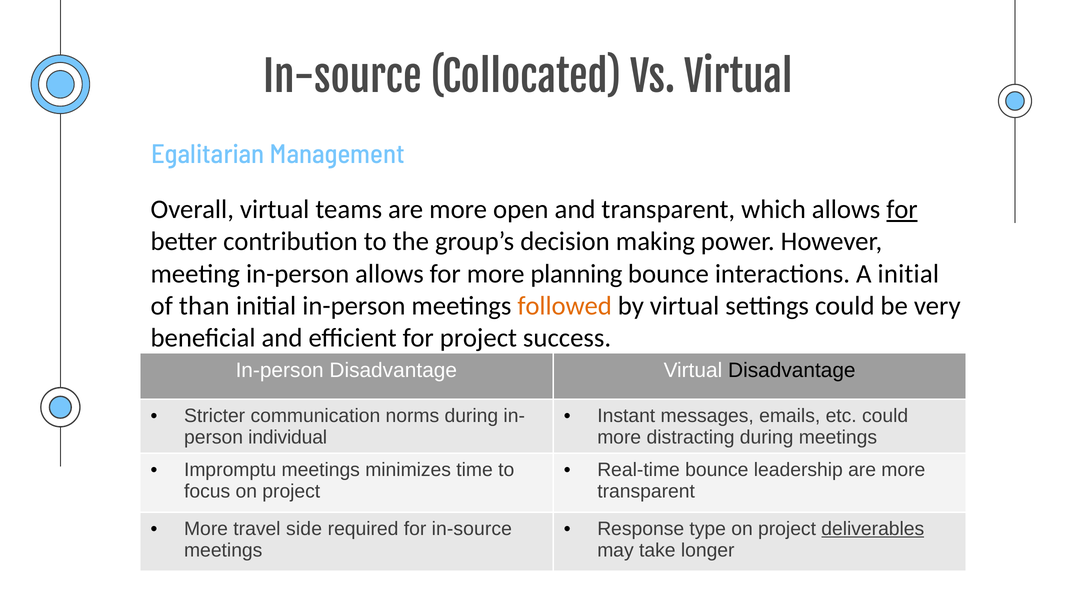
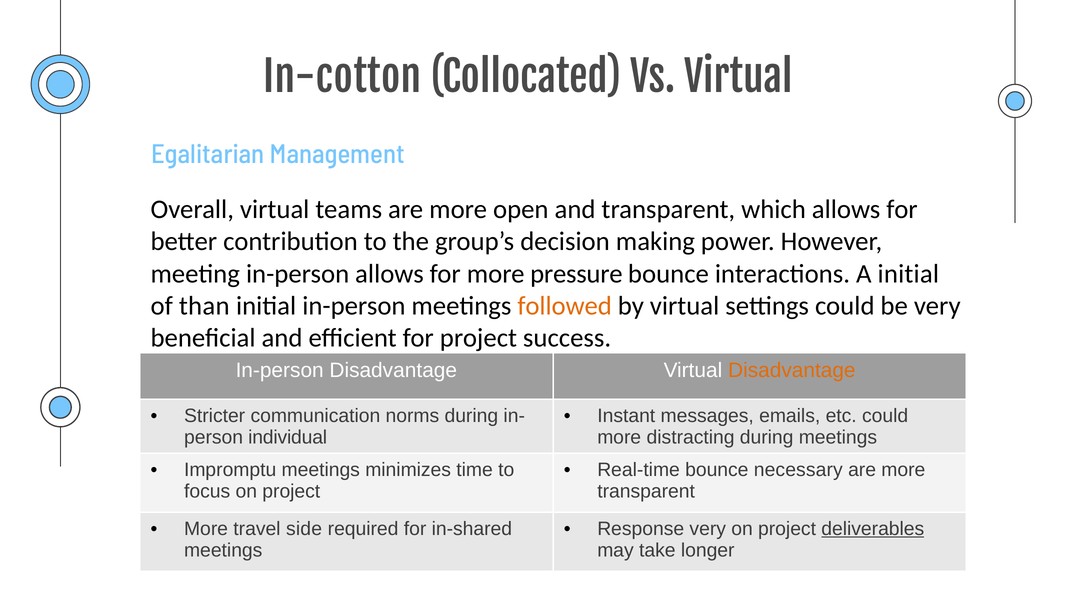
In-source: In-source -> In-cotton (342, 78)
for underline: present -> none (902, 209)
planning: planning -> pressure (576, 274)
Disadvantage colour: black -> orange (792, 370)
leadership: leadership -> necessary (798, 469)
for in-source: in-source -> in-shared (472, 528)
Response type: type -> very (708, 528)
